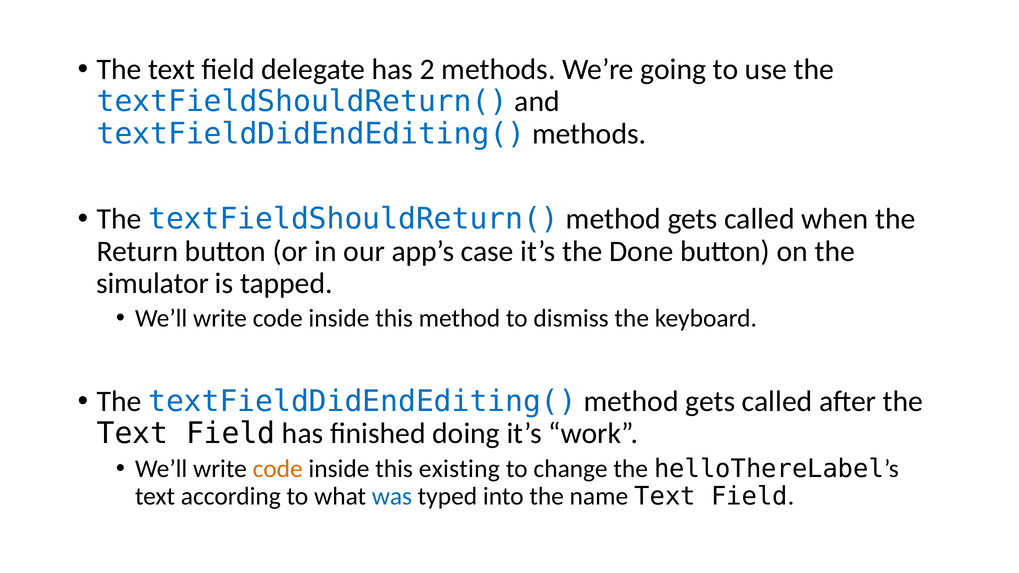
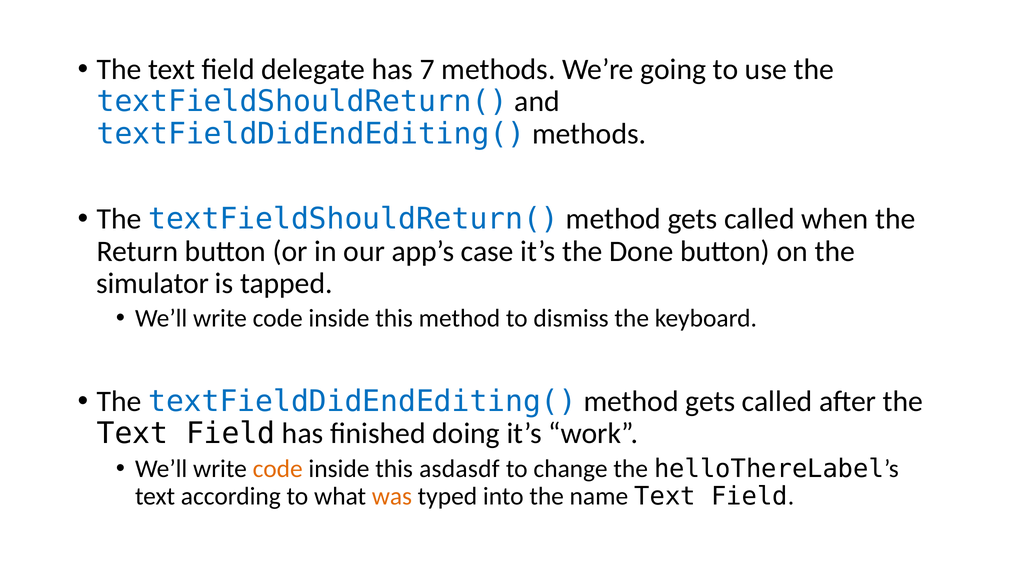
2: 2 -> 7 (427, 70)
existing: existing -> asdasdf (459, 469)
was colour: blue -> orange (392, 496)
